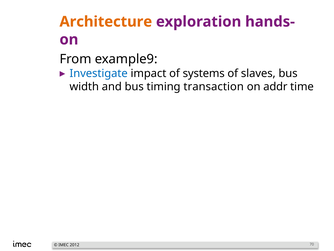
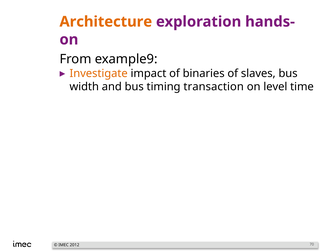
Investigate colour: blue -> orange (99, 73)
systems: systems -> binaries (204, 73)
addr: addr -> level (275, 87)
